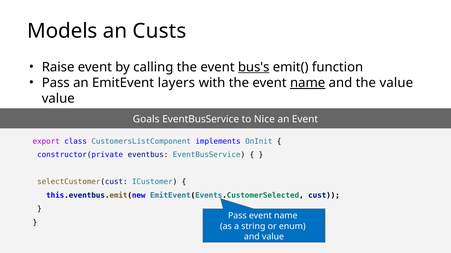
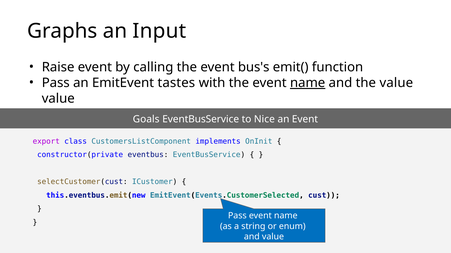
Models: Models -> Graphs (62, 31)
Custs: Custs -> Input (159, 31)
bus's underline: present -> none (254, 67)
layers: layers -> tastes (176, 83)
